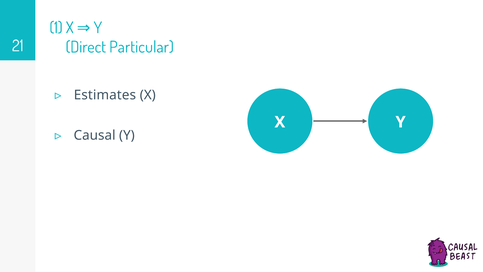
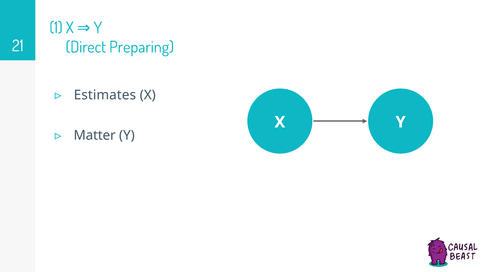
Particular: Particular -> Preparing (142, 47)
Causal: Causal -> Matter (95, 135)
